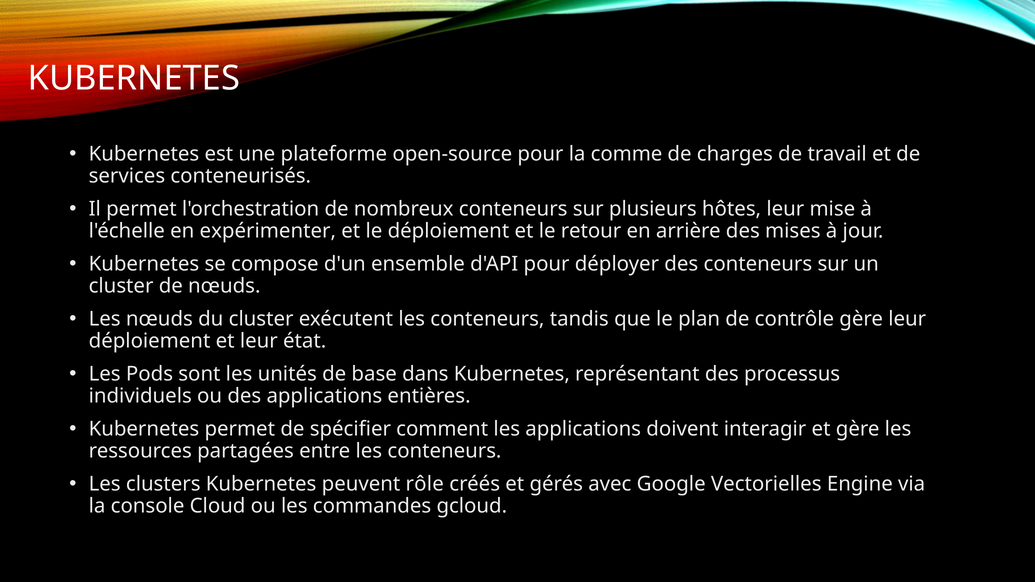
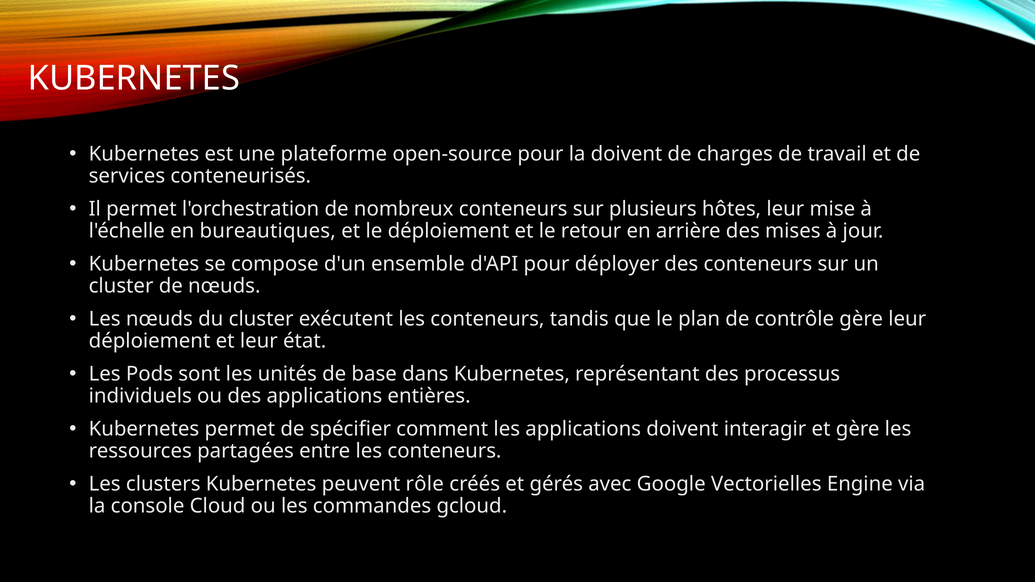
la comme: comme -> doivent (627, 154)
expérimenter: expérimenter -> bureautiques (268, 231)
